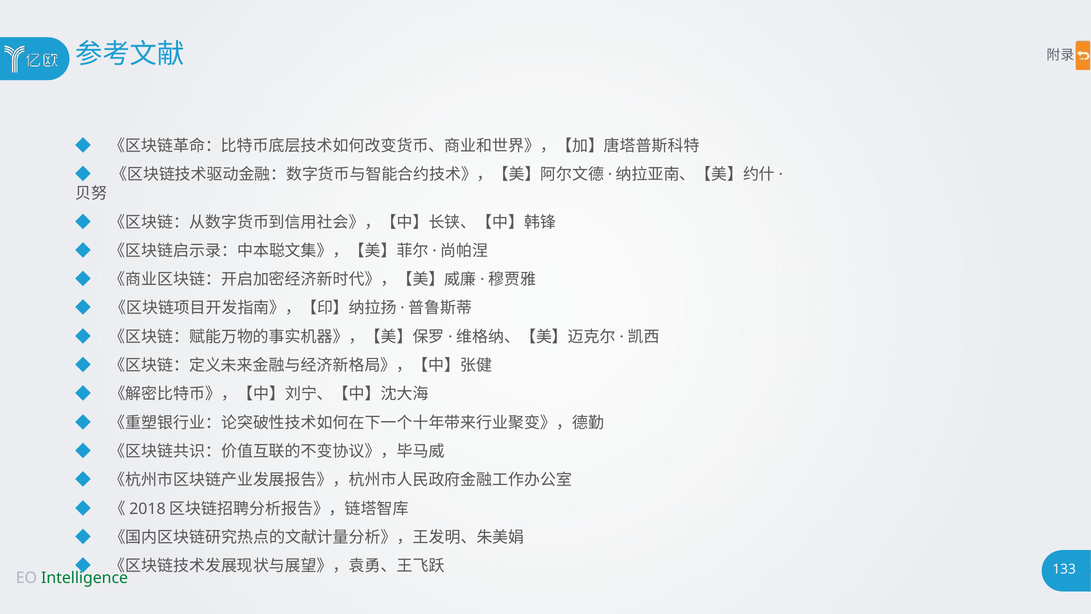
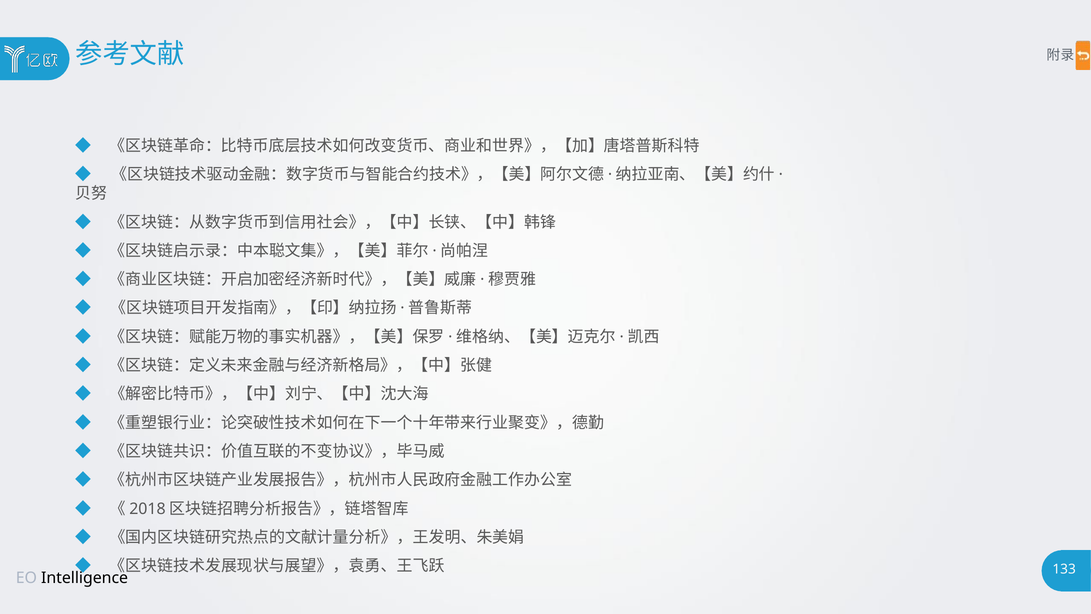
Intelligence colour: green -> black (85, 578)
